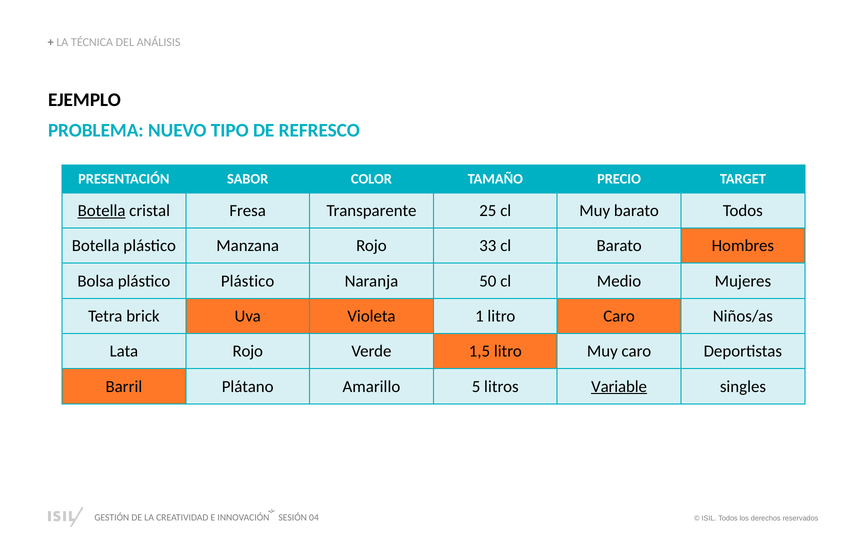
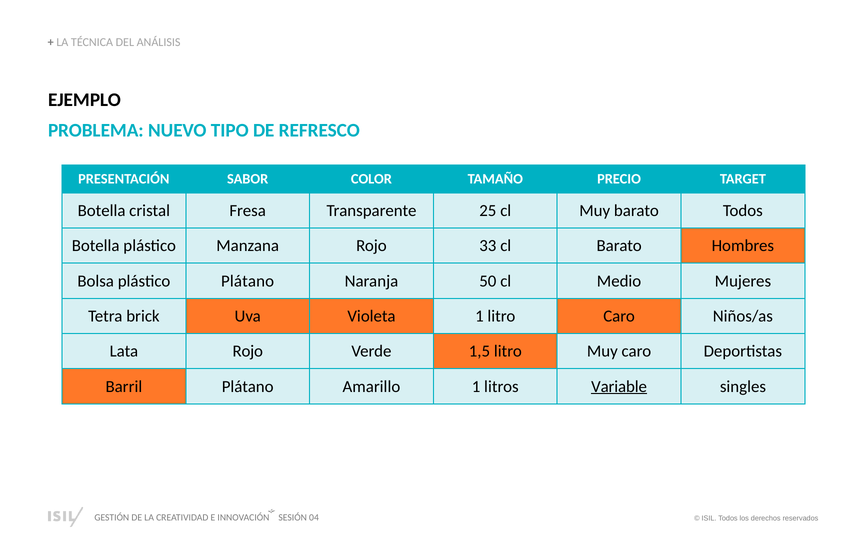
Botella underline: present -> none (102, 211)
plástico Plástico: Plástico -> Plátano (248, 281)
Amarillo 5: 5 -> 1 (476, 386)
